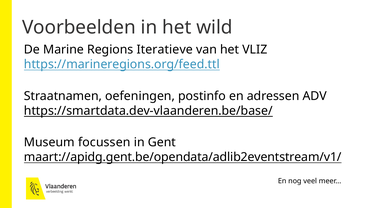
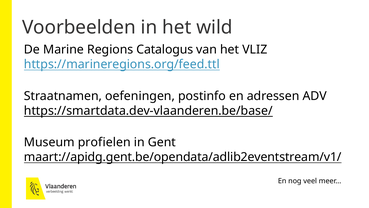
Iteratieve: Iteratieve -> Catalogus (165, 49)
focussen: focussen -> profielen (104, 142)
